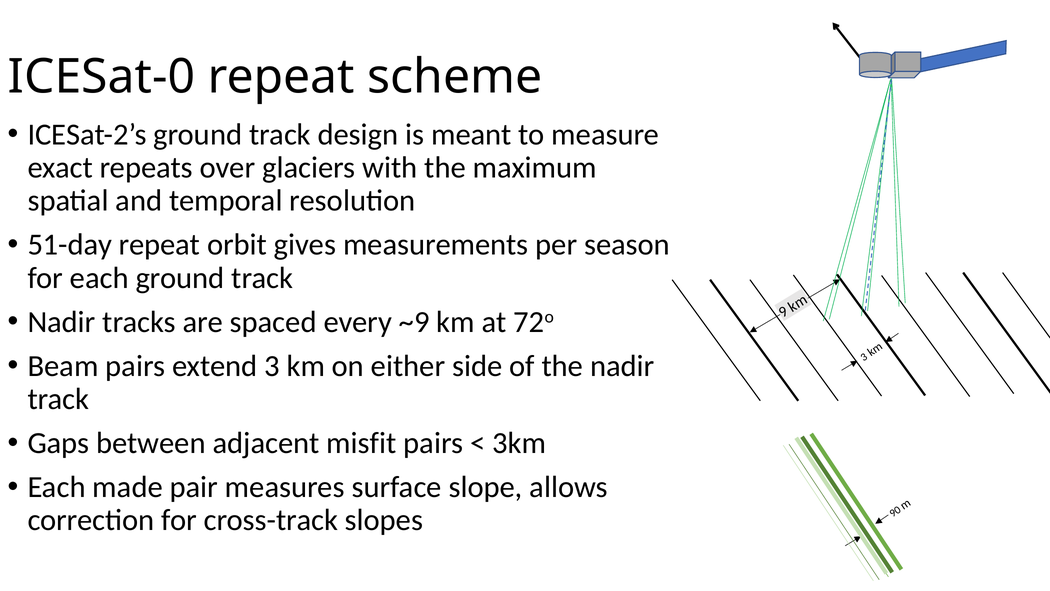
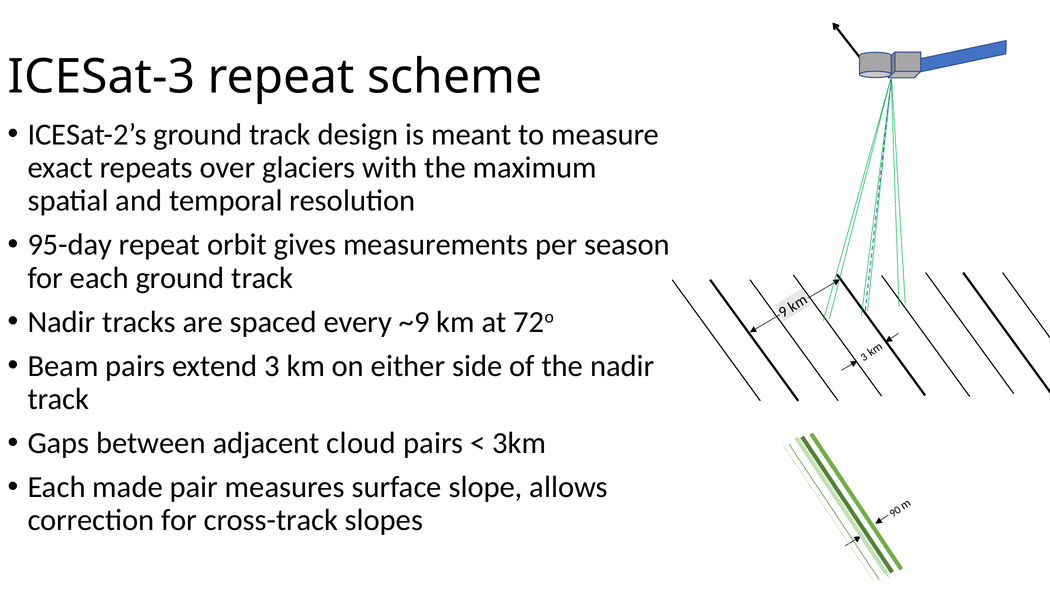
ICESat-0: ICESat-0 -> ICESat-3 (101, 77)
51-day: 51-day -> 95-day (70, 245)
misfit: misfit -> cloud (361, 443)
